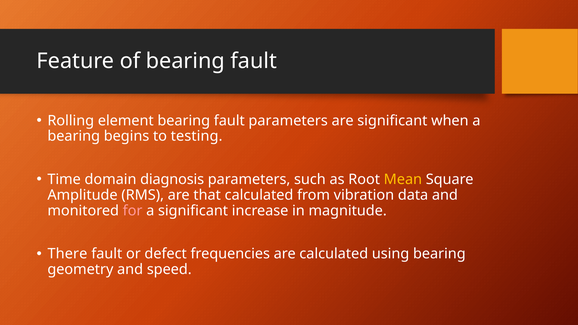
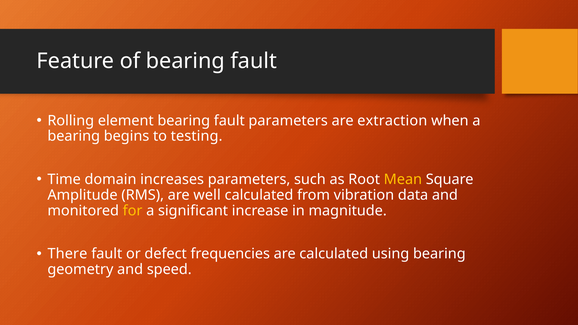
are significant: significant -> extraction (392, 121)
diagnosis: diagnosis -> increases (172, 180)
that: that -> well (207, 195)
for colour: pink -> yellow (133, 211)
